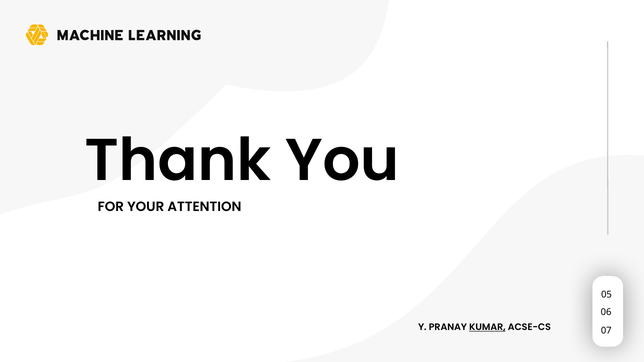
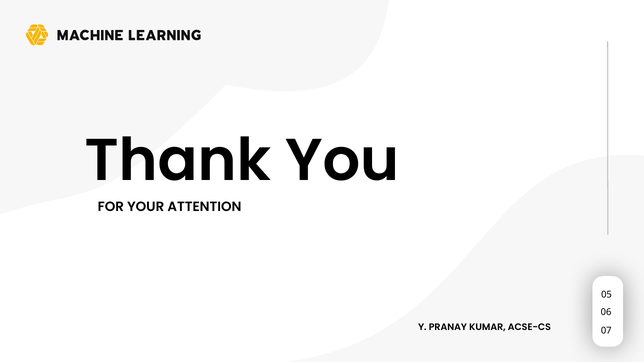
KUMAR underline: present -> none (487, 328)
